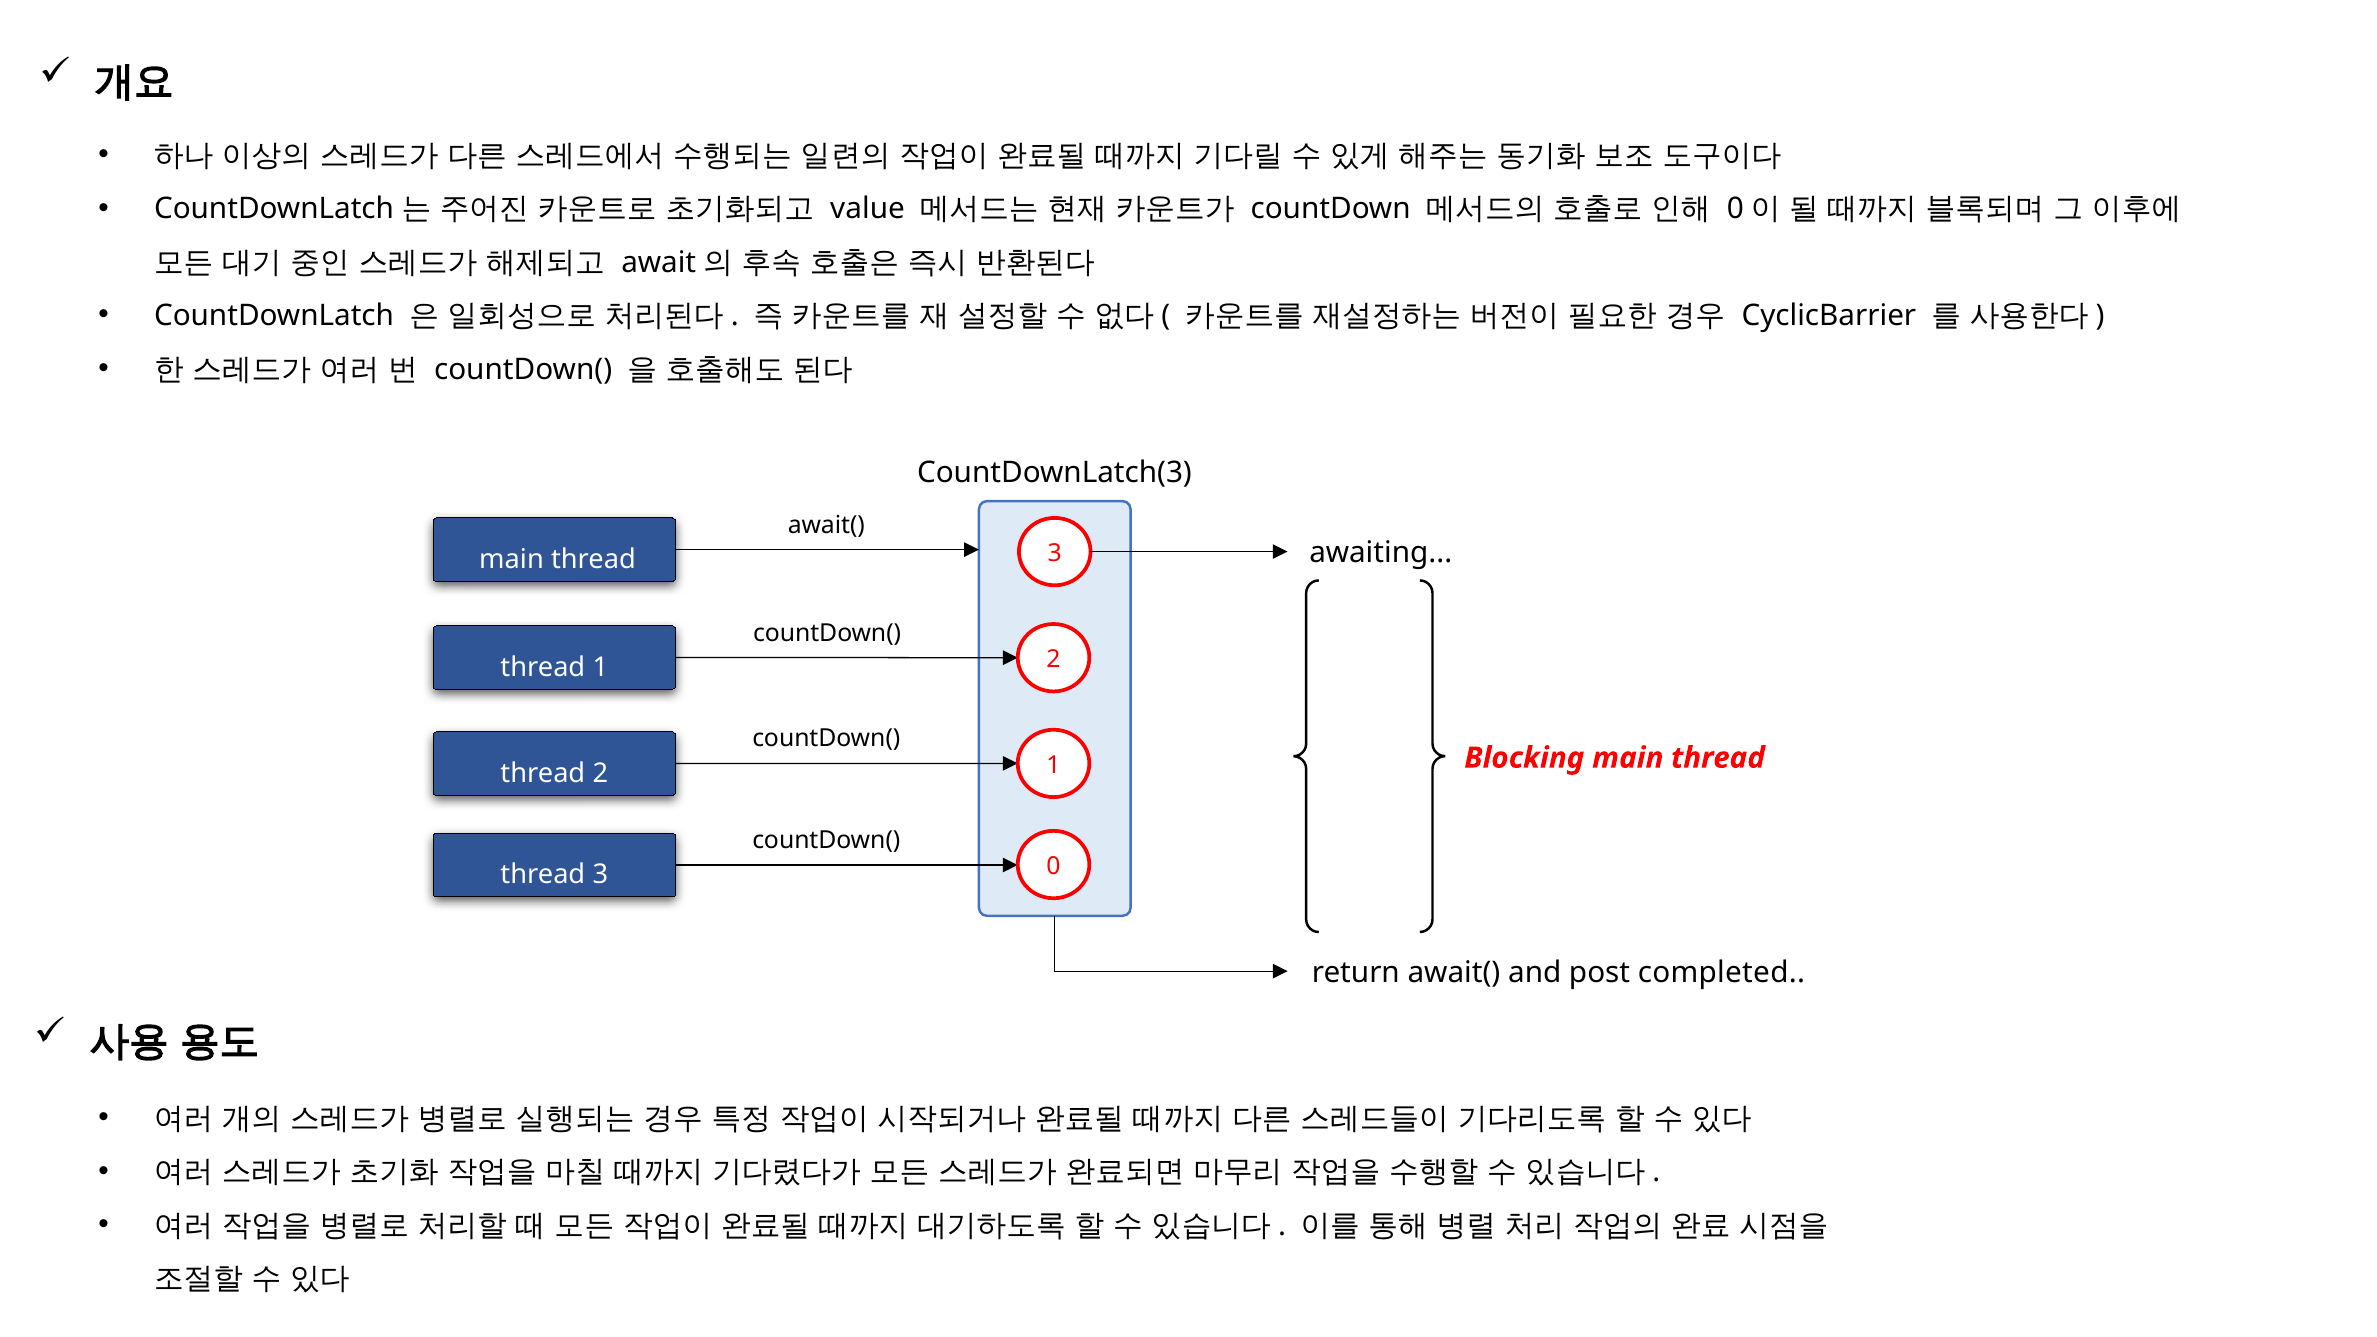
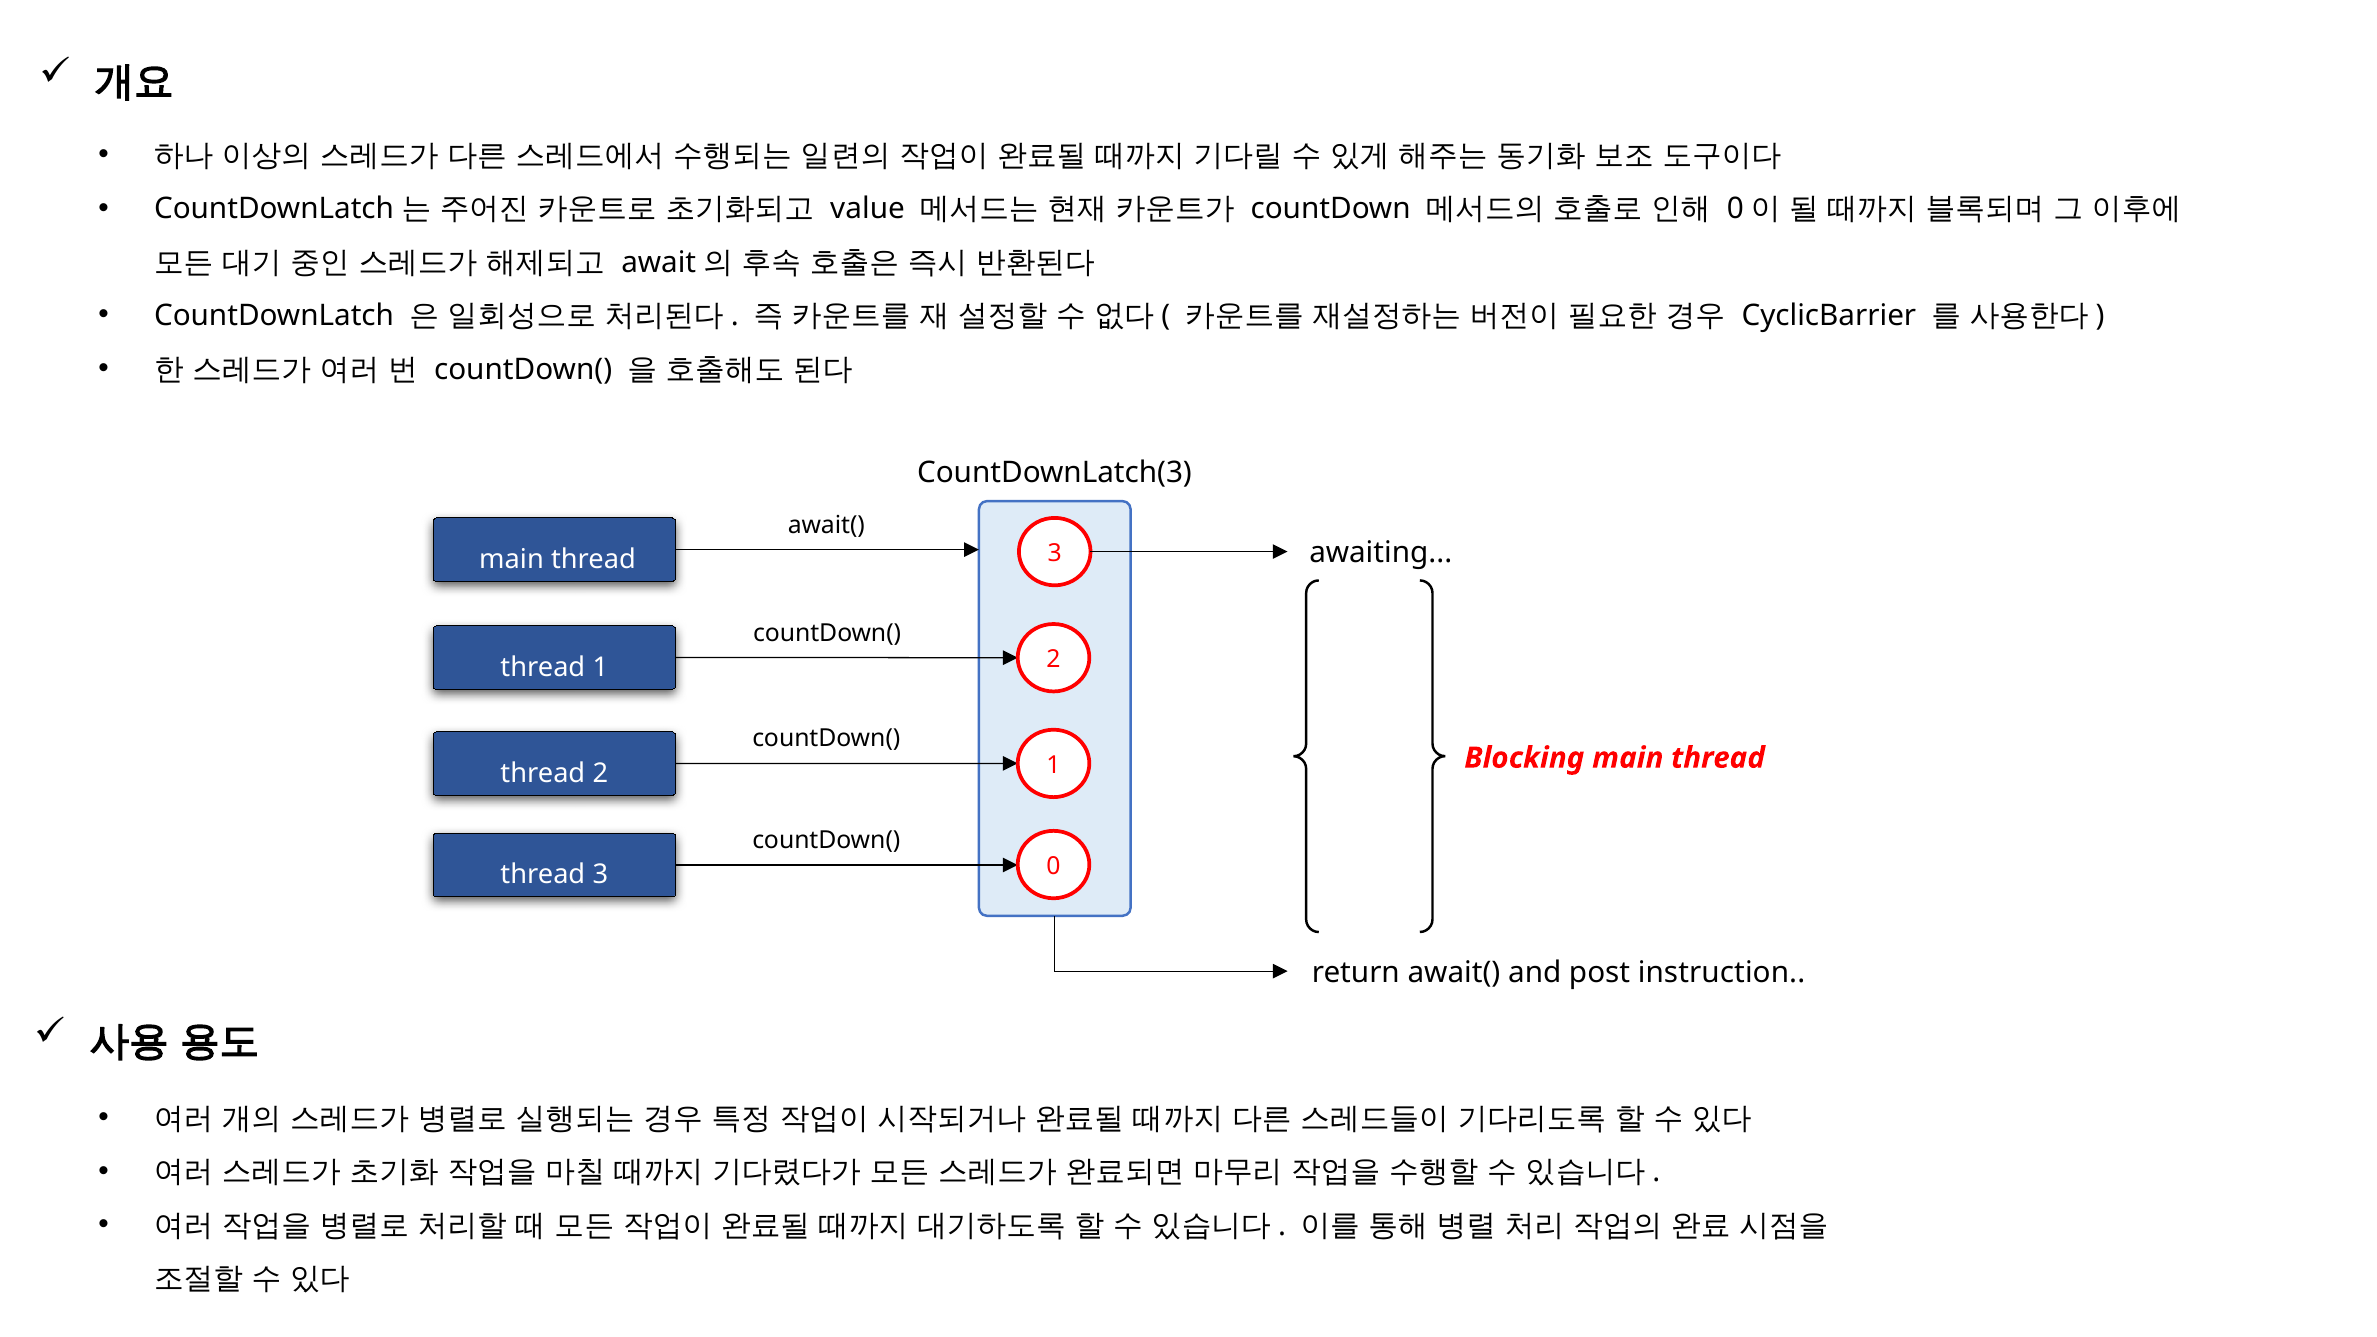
completed: completed -> instruction (1722, 973)
